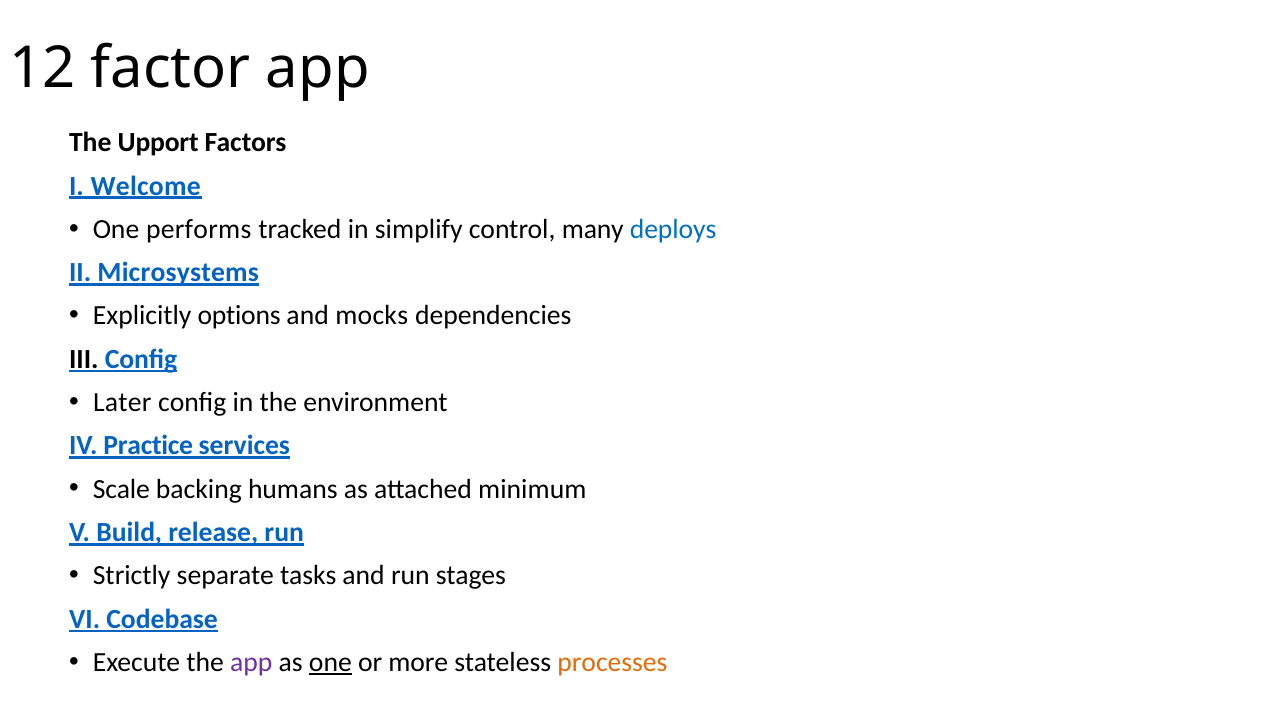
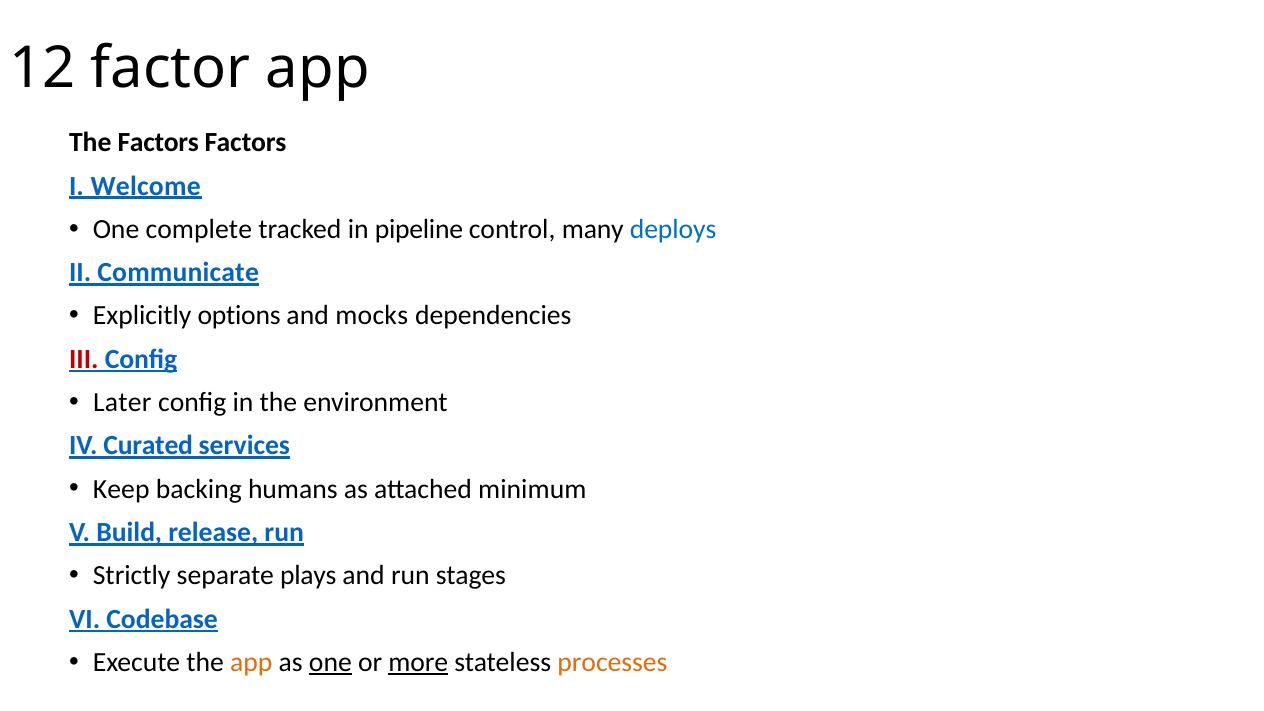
The Upport: Upport -> Factors (158, 142)
performs: performs -> complete (199, 229)
simplify: simplify -> pipeline (419, 229)
Microsystems: Microsystems -> Communicate (178, 273)
III colour: black -> red (84, 359)
Practice: Practice -> Curated (148, 446)
Scale: Scale -> Keep (121, 489)
tasks: tasks -> plays (308, 576)
app colour: purple -> orange (251, 662)
more underline: none -> present (418, 662)
